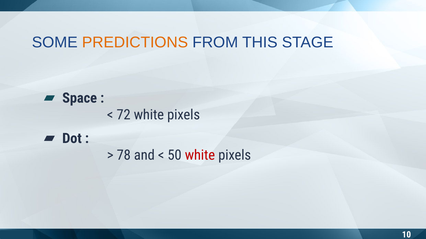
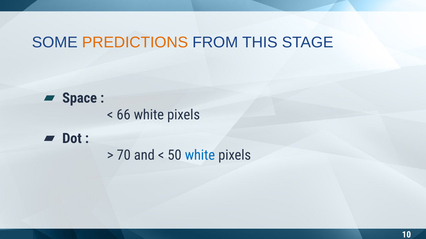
72: 72 -> 66 (124, 115)
78: 78 -> 70 (124, 156)
white colour: red -> blue (200, 156)
